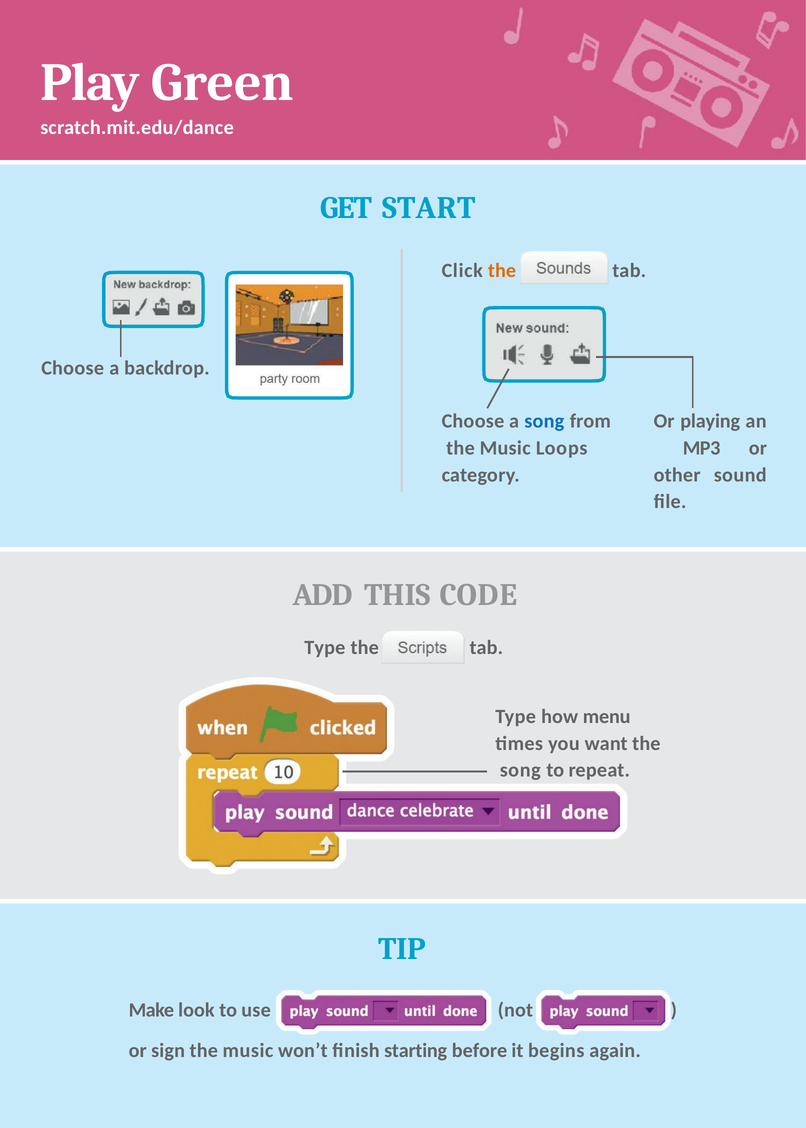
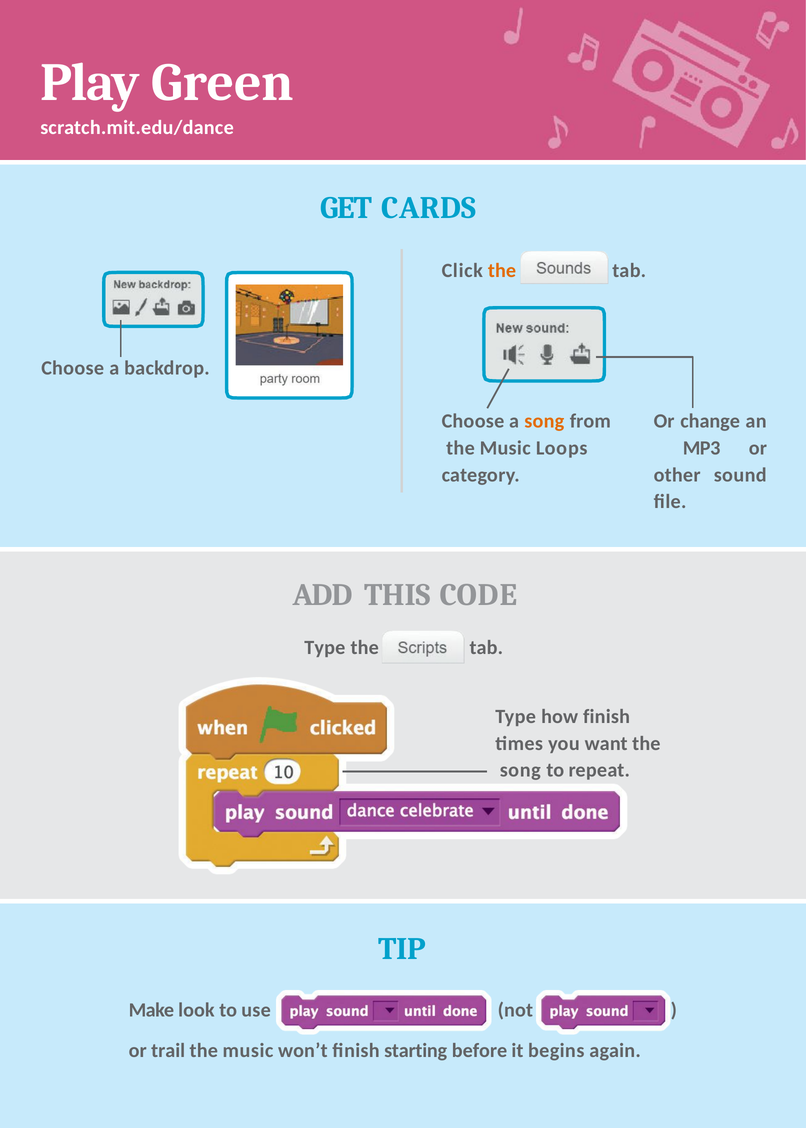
START: START -> CARDS (429, 208)
song colour: blue -> orange (544, 421)
playing: playing -> change (710, 421)
how menu: menu -> finish (606, 717)
sign: sign -> trail (168, 1051)
